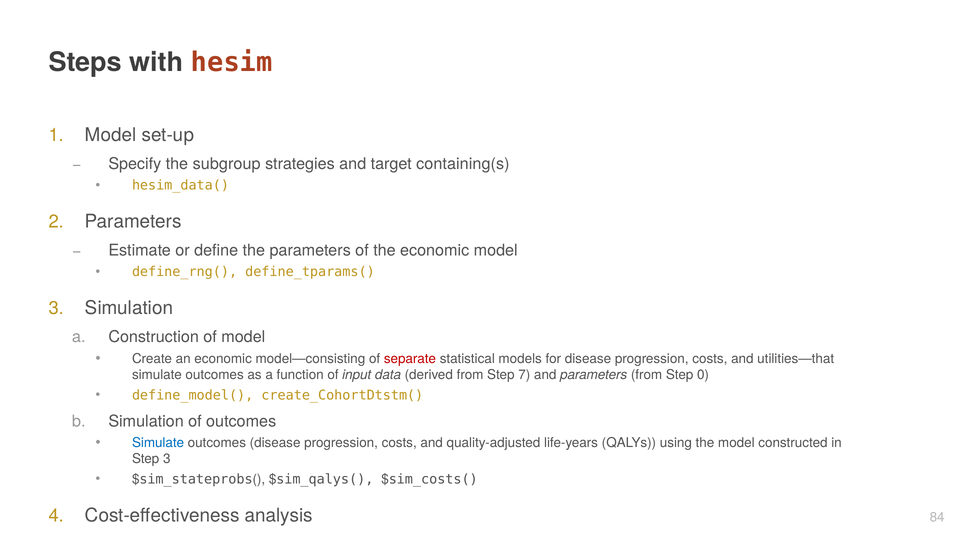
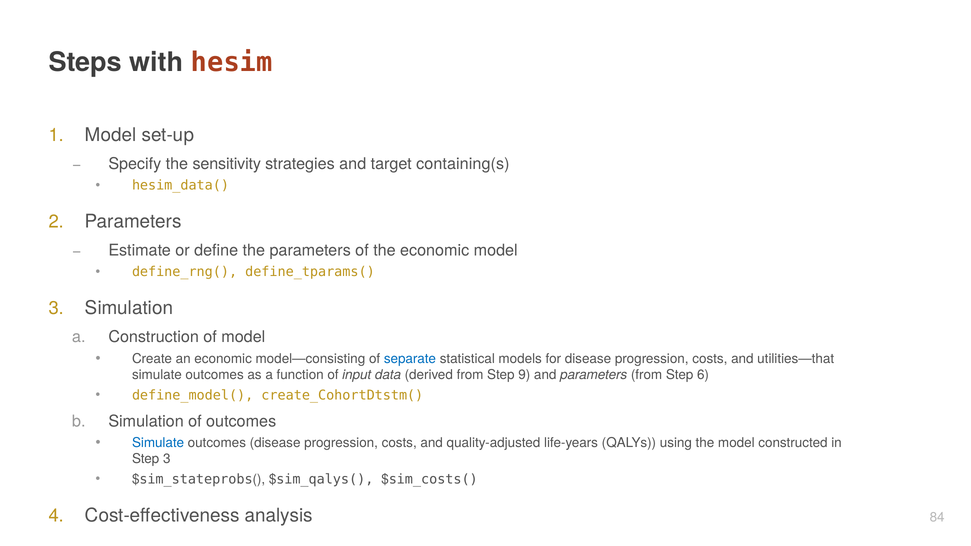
subgroup: subgroup -> sensitivity (227, 164)
separate colour: red -> blue (410, 359)
7: 7 -> 9 (524, 375)
0: 0 -> 6 (703, 375)
